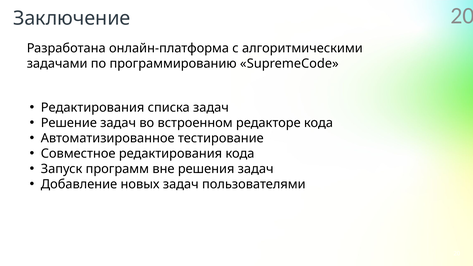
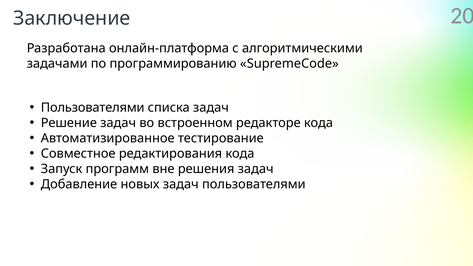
Редактирования: Редактирования -> Пользователями (93, 108)
